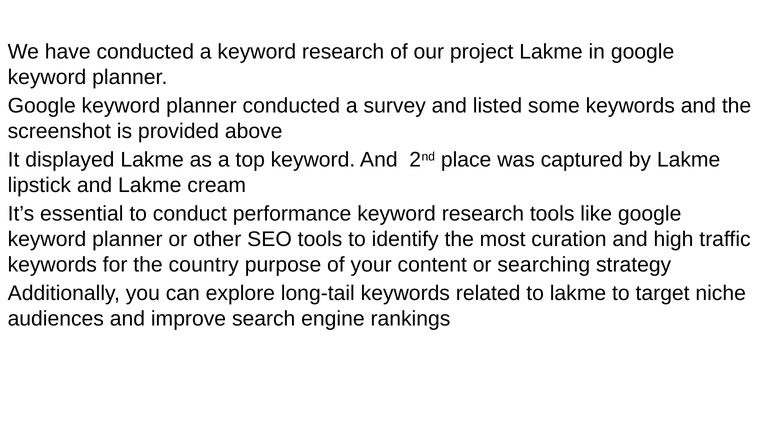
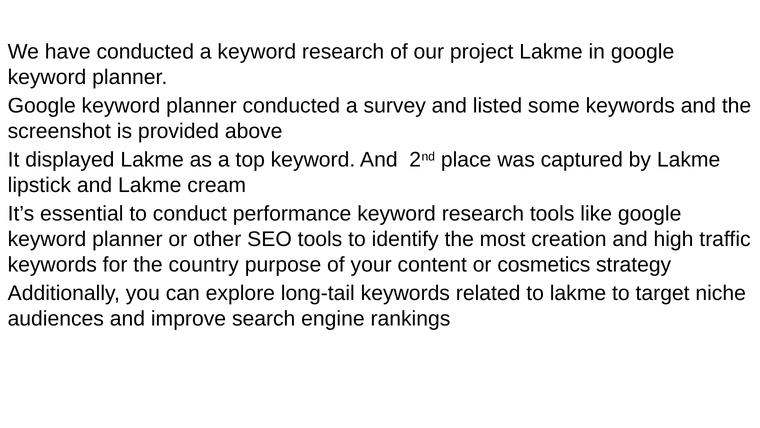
curation: curation -> creation (569, 239)
searching: searching -> cosmetics (544, 264)
